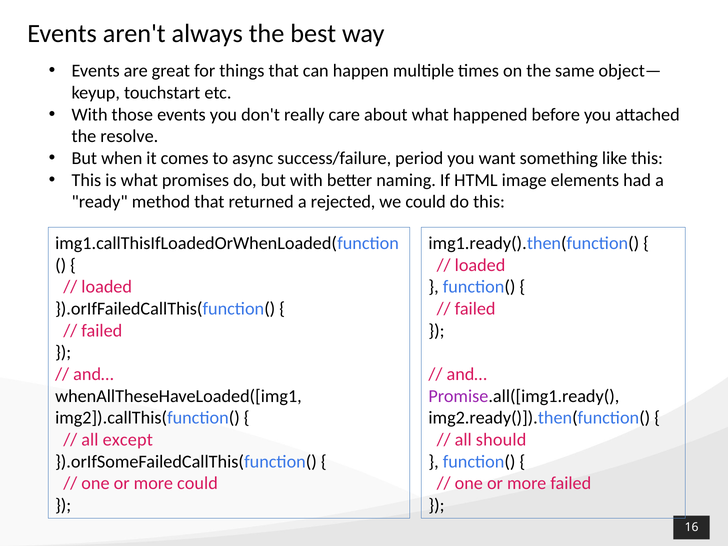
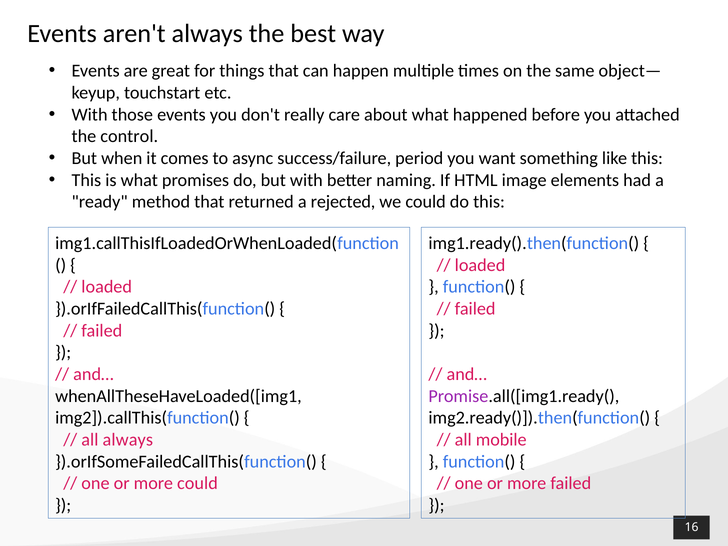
resolve: resolve -> control (129, 136)
all except: except -> always (128, 440)
should: should -> mobile (501, 440)
